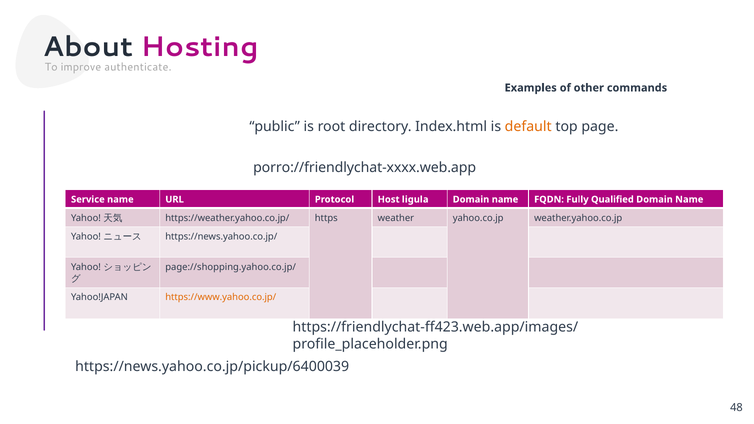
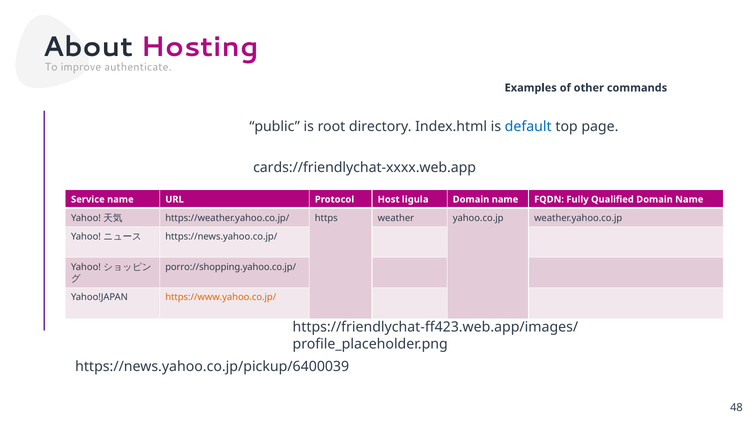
default colour: orange -> blue (528, 126)
porro://friendlychat-xxxx.web.app: porro://friendlychat-xxxx.web.app -> cards://friendlychat-xxxx.web.app (365, 168)
page://shopping.yahoo.co.jp/: page://shopping.yahoo.co.jp/ -> porro://shopping.yahoo.co.jp/ (231, 267)
